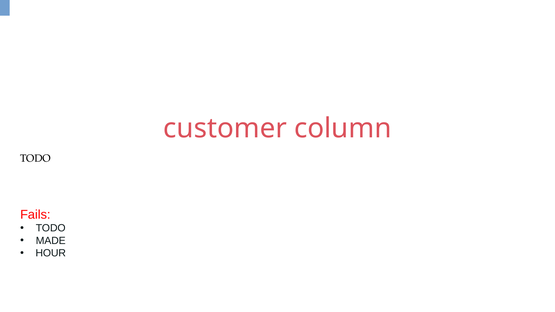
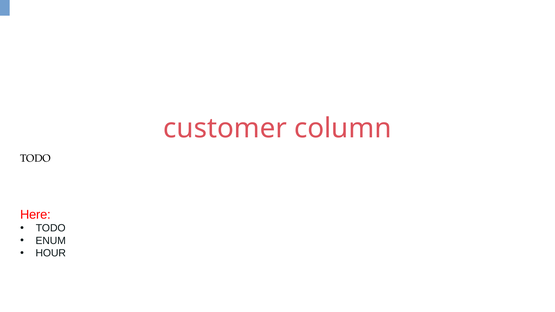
Fails: Fails -> Here (35, 215)
MADE: MADE -> ENUM (51, 241)
